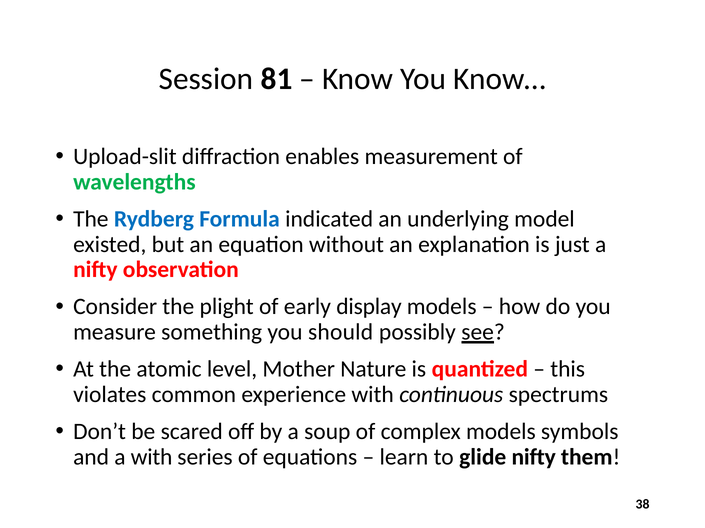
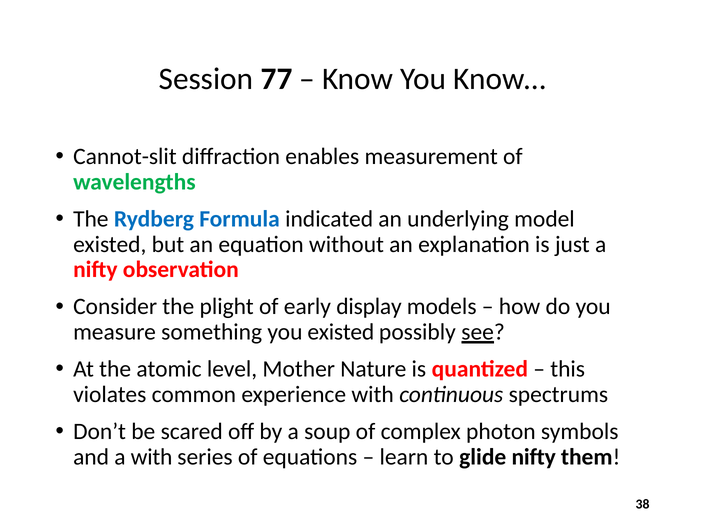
81: 81 -> 77 (277, 79)
Upload-slit: Upload-slit -> Cannot-slit (125, 157)
you should: should -> existed (341, 333)
complex models: models -> photon (501, 432)
